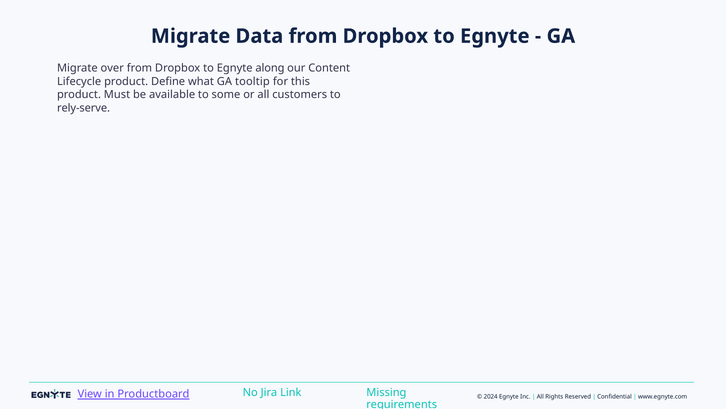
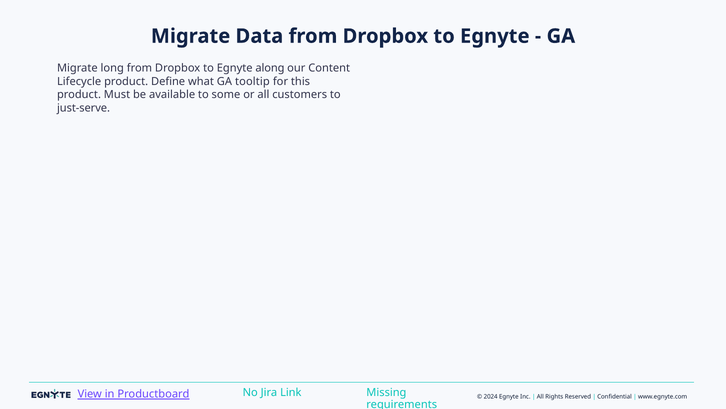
over: over -> long (112, 68)
rely-serve: rely-serve -> just-serve (84, 108)
